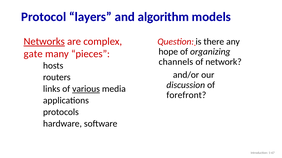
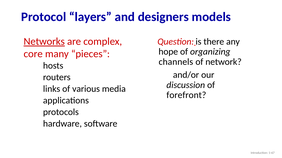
algorithm: algorithm -> designers (163, 17)
gate: gate -> core (33, 54)
various underline: present -> none (86, 89)
